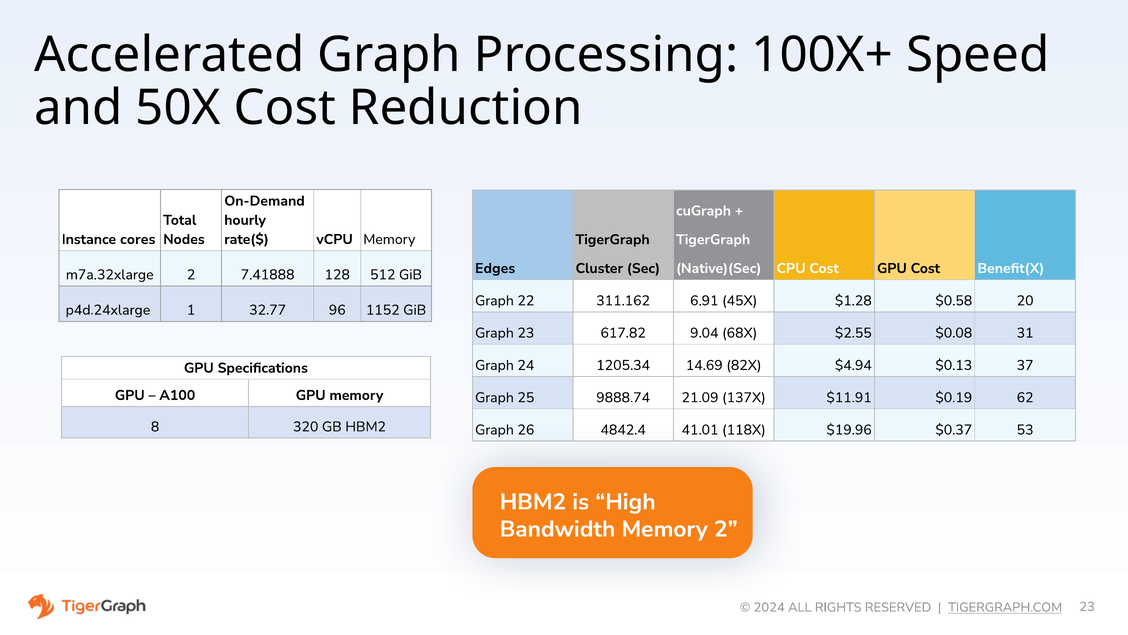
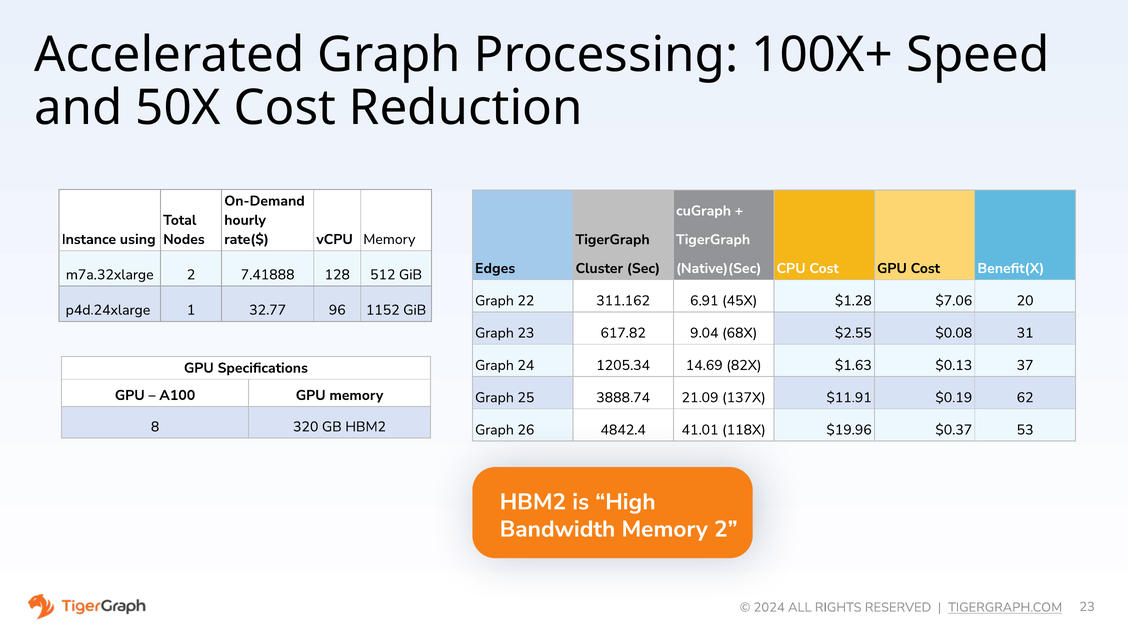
cores: cores -> using (138, 239)
$0.58: $0.58 -> $7.06 (954, 300)
$4.94: $4.94 -> $1.63 (853, 365)
9888.74: 9888.74 -> 3888.74 (623, 397)
